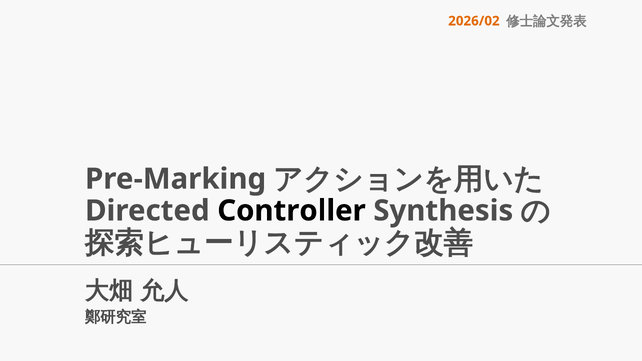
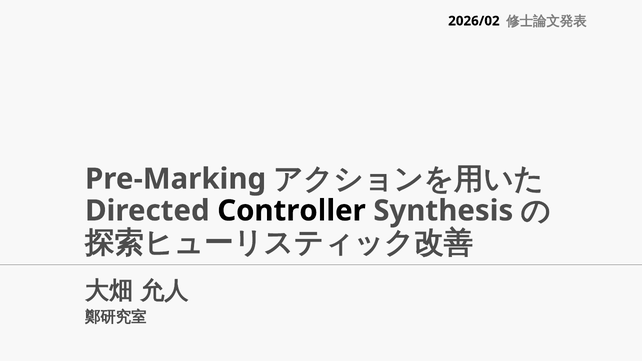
2026/02 colour: orange -> black (474, 21)
